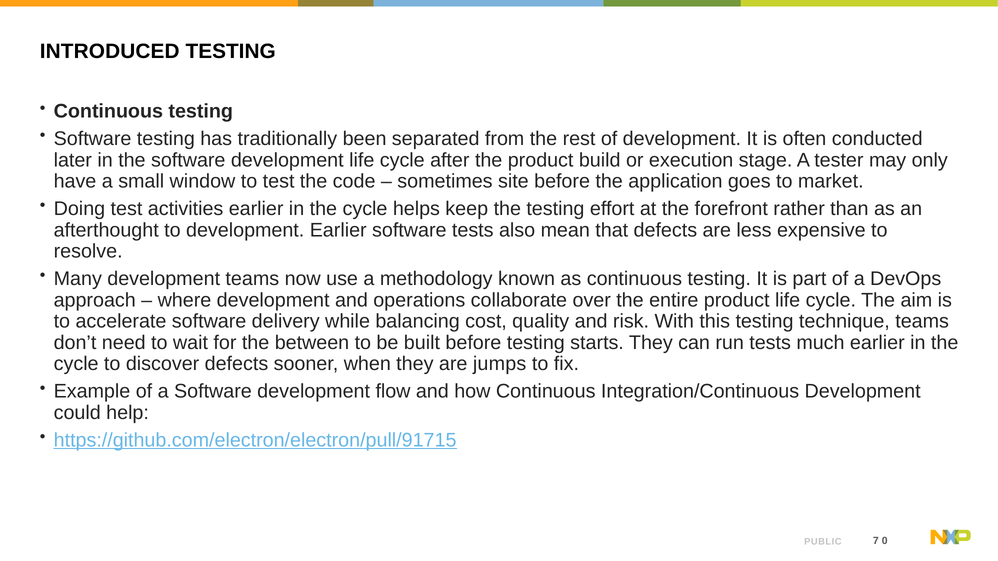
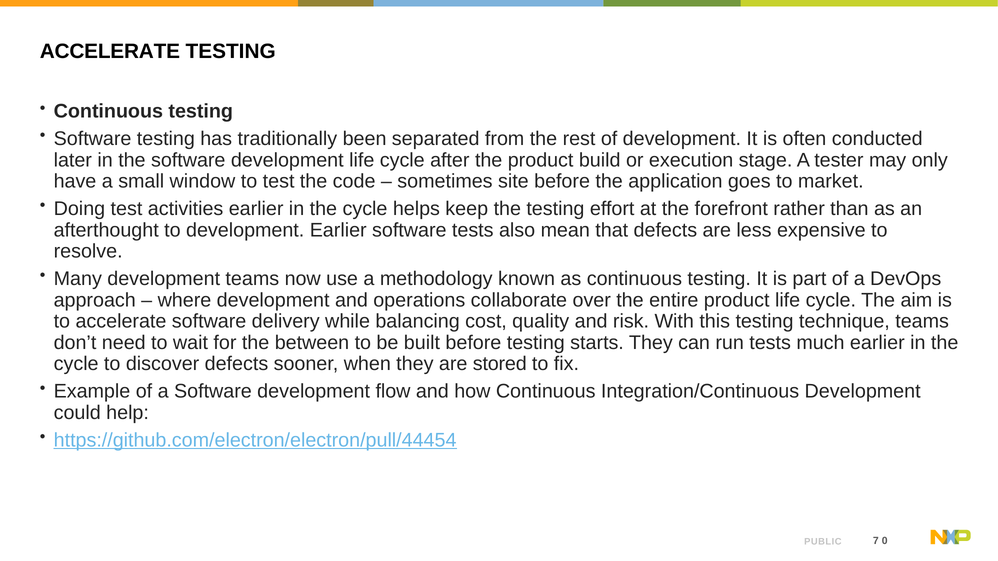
INTRODUCED: INTRODUCED -> ACCELERATE (110, 52)
jumps: jumps -> stored (500, 364)
https://github.com/electron/electron/pull/91715: https://github.com/electron/electron/pull/91715 -> https://github.com/electron/electron/pull/44454 (255, 440)
